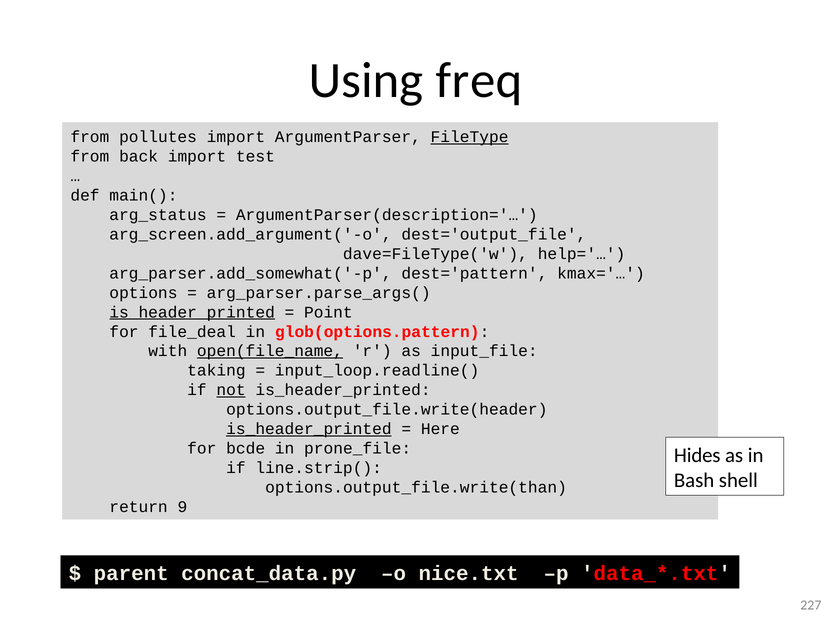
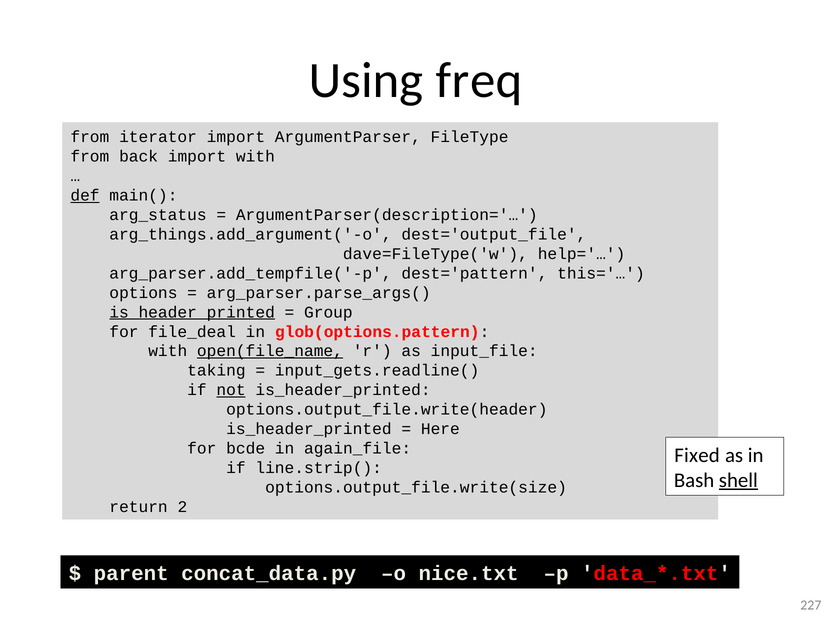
pollutes: pollutes -> iterator (158, 137)
FileType underline: present -> none (470, 137)
import test: test -> with (255, 156)
def underline: none -> present (85, 195)
arg_screen.add_argument('-o: arg_screen.add_argument('-o -> arg_things.add_argument('-o (250, 234)
arg_parser.add_somewhat('-p: arg_parser.add_somewhat('-p -> arg_parser.add_tempfile('-p (250, 273)
kmax='…: kmax='… -> this='… (601, 273)
Point: Point -> Group (328, 312)
input_loop.readline(: input_loop.readline( -> input_gets.readline( (377, 370)
is_header_printed underline: present -> none (309, 429)
prone_file: prone_file -> again_file (358, 448)
Hides: Hides -> Fixed (697, 455)
shell underline: none -> present (738, 480)
options.output_file.write(than: options.output_file.write(than -> options.output_file.write(size (416, 487)
9: 9 -> 2 (182, 507)
